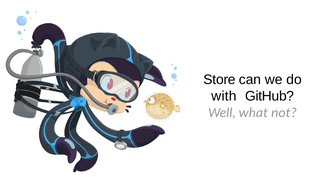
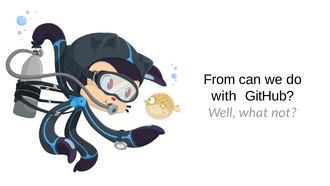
Store: Store -> From (219, 79)
